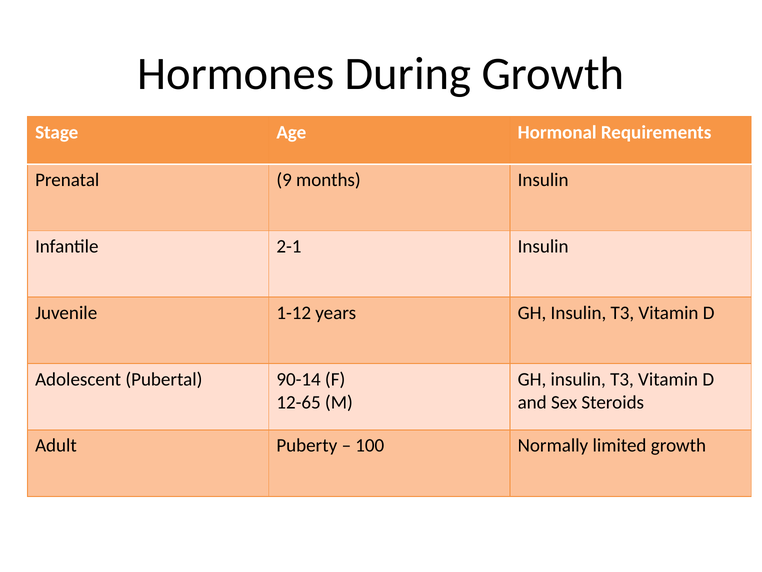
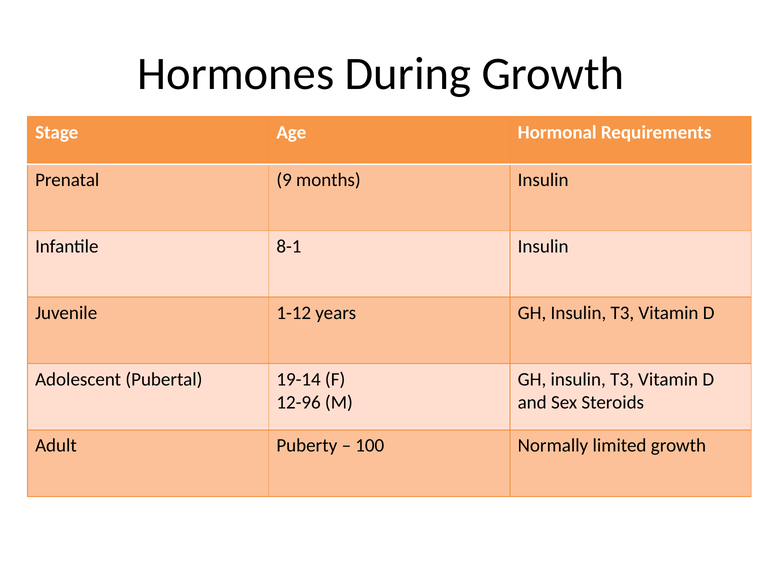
2-1: 2-1 -> 8-1 (289, 246)
90-14: 90-14 -> 19-14 (299, 379)
12-65: 12-65 -> 12-96 (299, 402)
